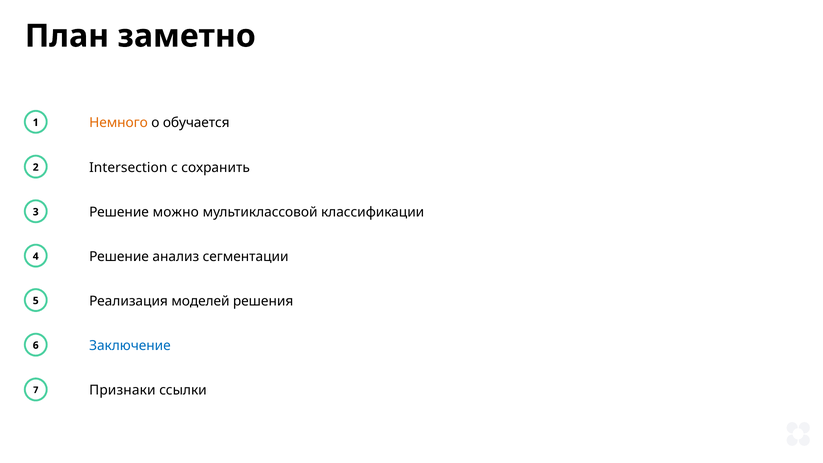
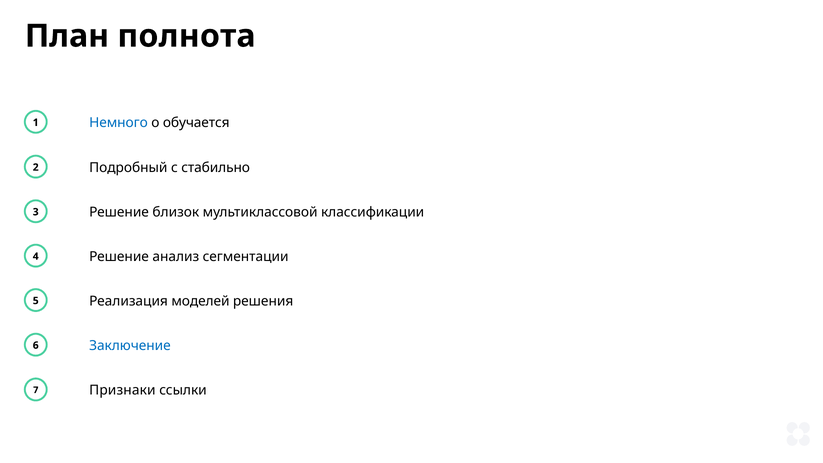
заметно: заметно -> полнота (186, 36)
Немного colour: orange -> blue (118, 123)
Intersection: Intersection -> Подробный (128, 168)
сохранить: сохранить -> стабильно (216, 168)
можно: можно -> близок (176, 212)
